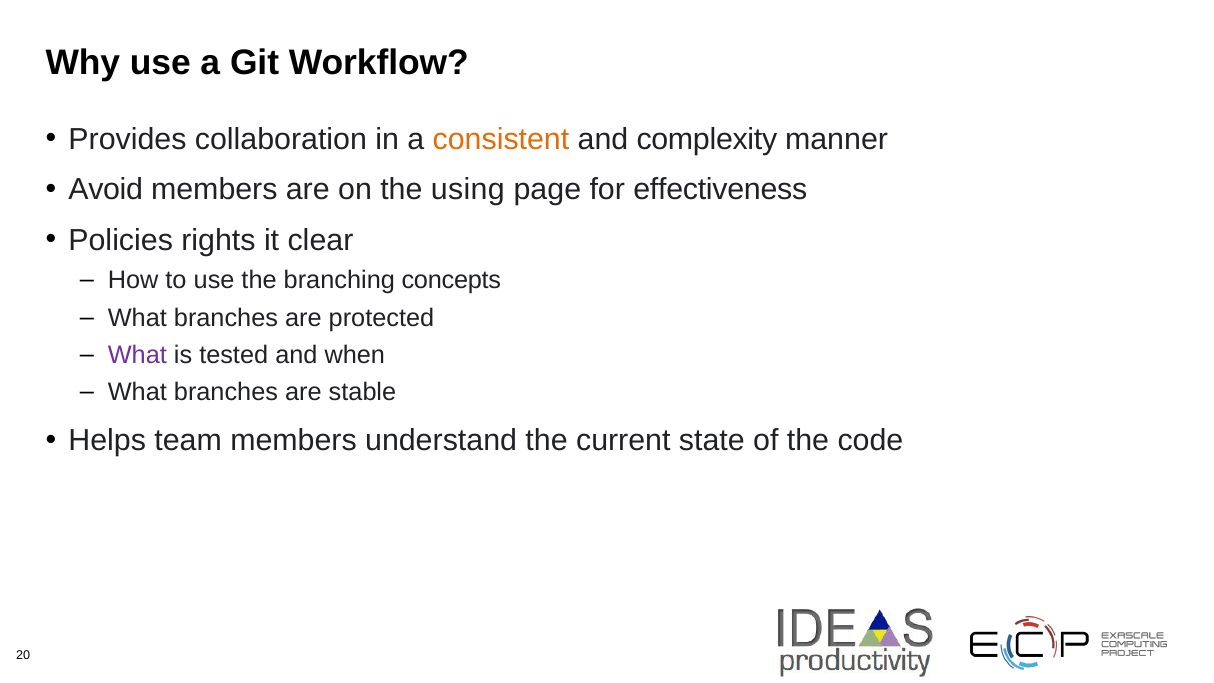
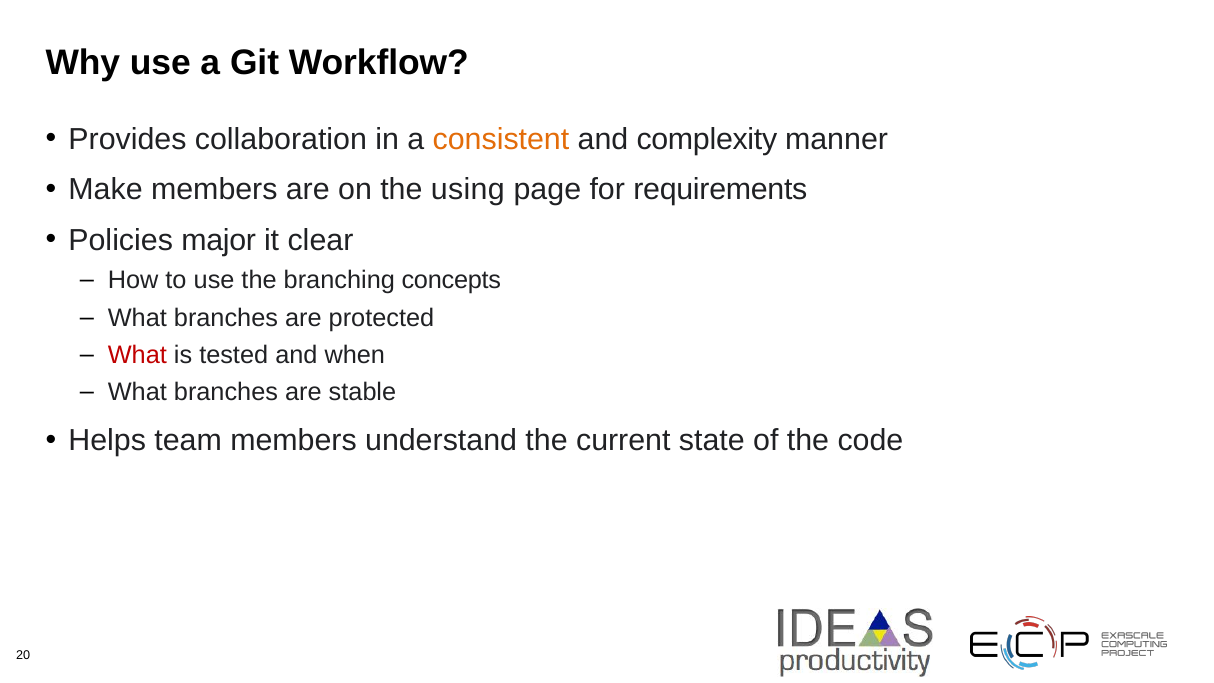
Avoid: Avoid -> Make (106, 190)
effectiveness: effectiveness -> requirements (720, 190)
rights: rights -> major (219, 240)
What colour: purple -> red (137, 355)
